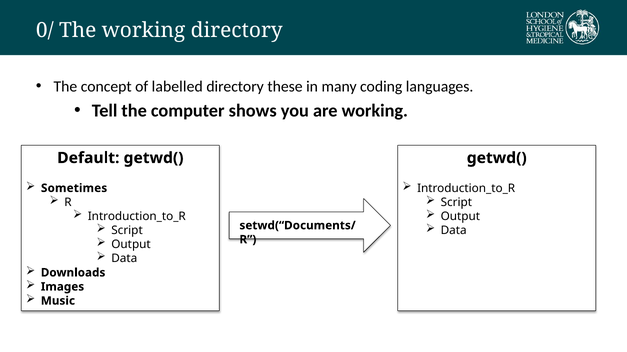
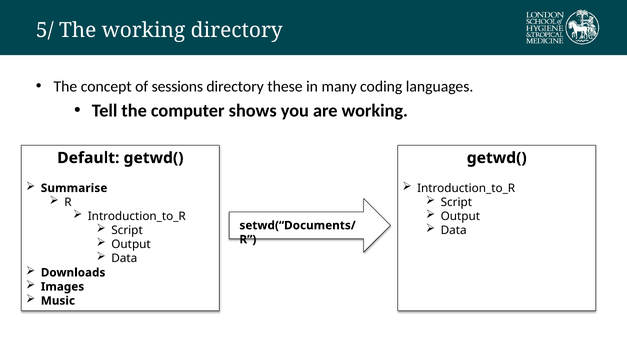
0/: 0/ -> 5/ (45, 31)
labelled: labelled -> sessions (177, 87)
Sometimes: Sometimes -> Summarise (74, 188)
